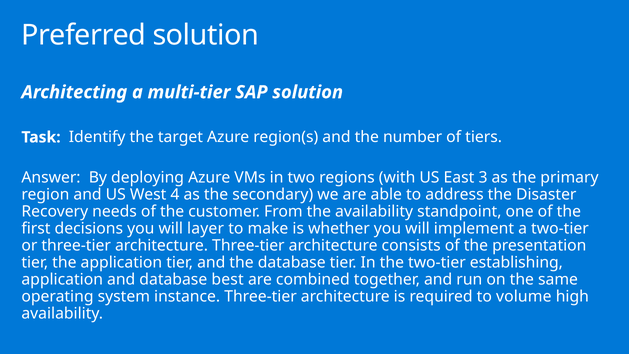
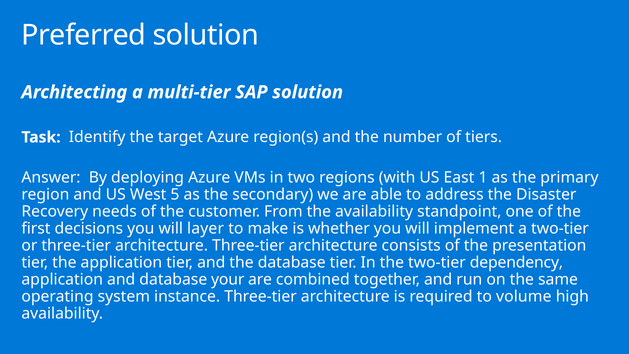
3: 3 -> 1 (483, 177)
4: 4 -> 5 (175, 194)
establishing: establishing -> dependency (516, 262)
best: best -> your (228, 279)
